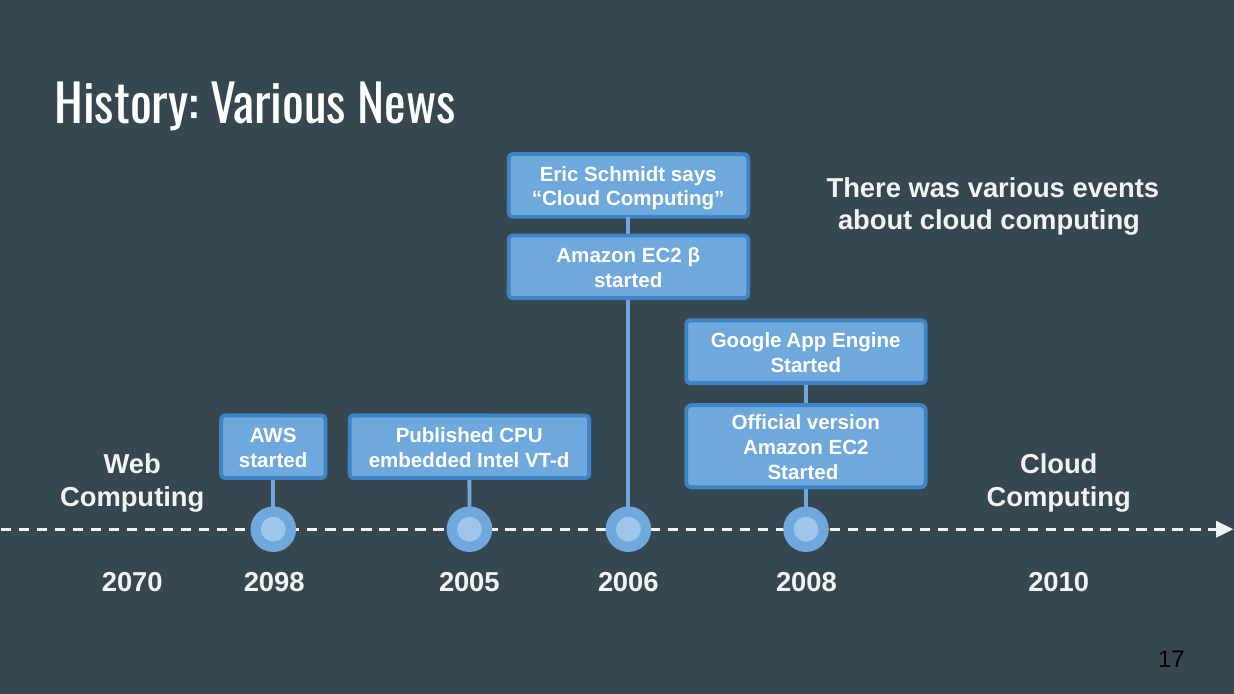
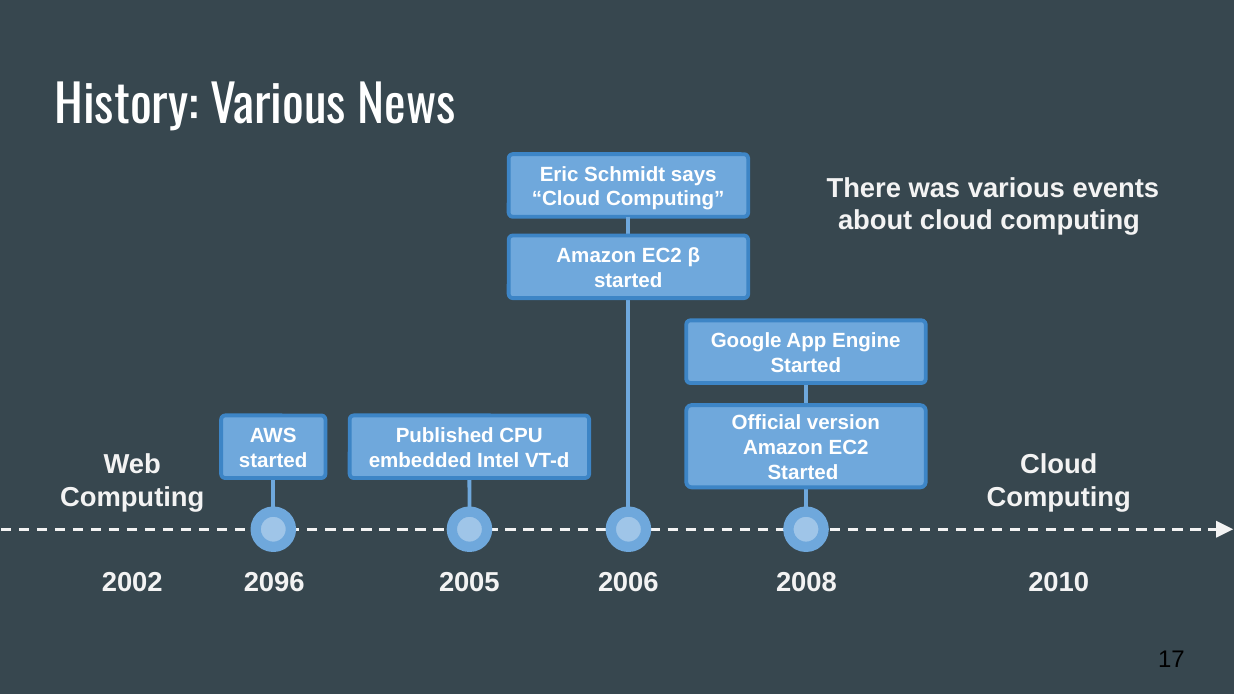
2070: 2070 -> 2002 (132, 582)
2098: 2098 -> 2096 (274, 582)
